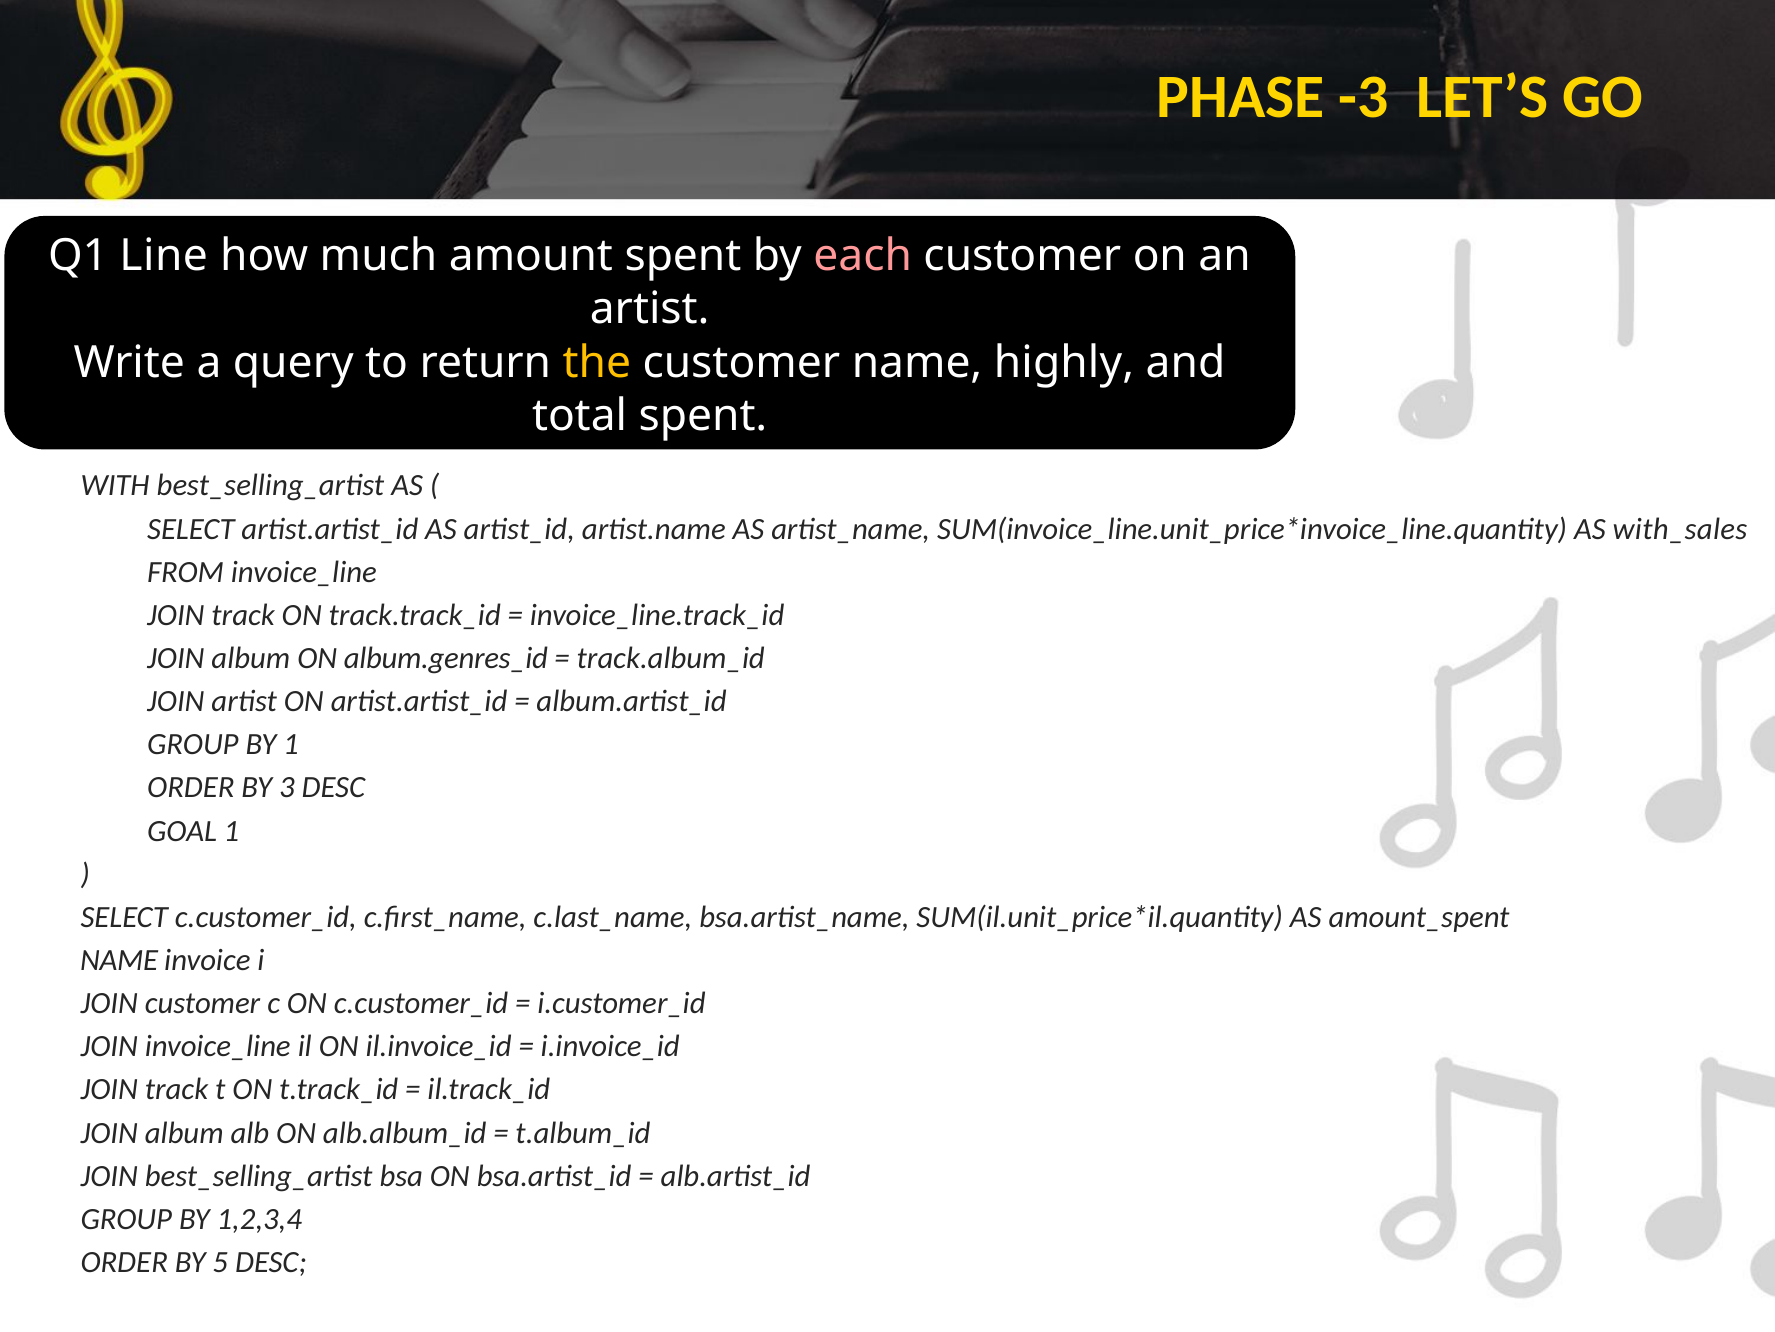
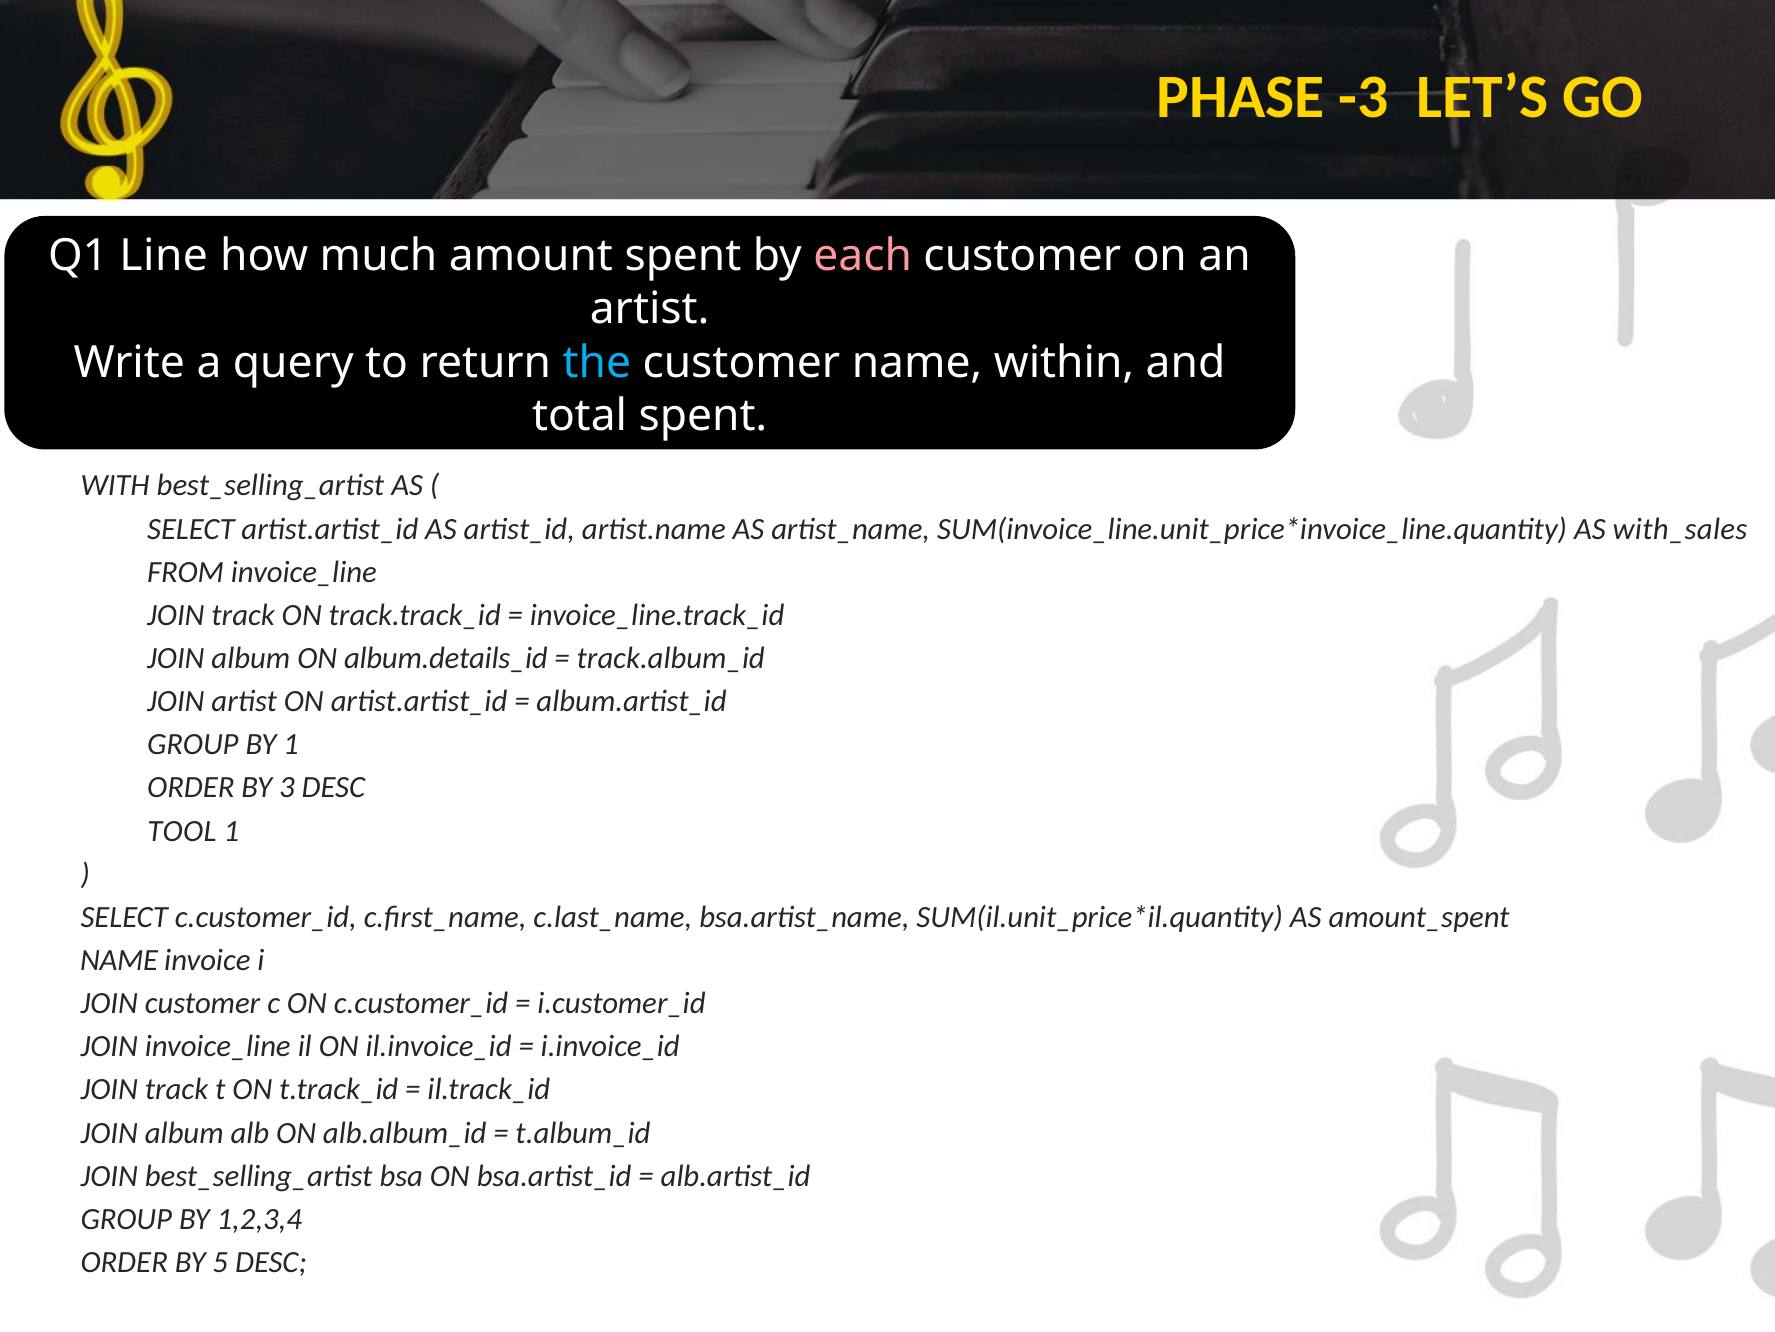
the colour: yellow -> light blue (597, 362)
highly: highly -> within (1064, 362)
album.genres_id: album.genres_id -> album.details_id (446, 658)
GOAL: GOAL -> TOOL (182, 830)
